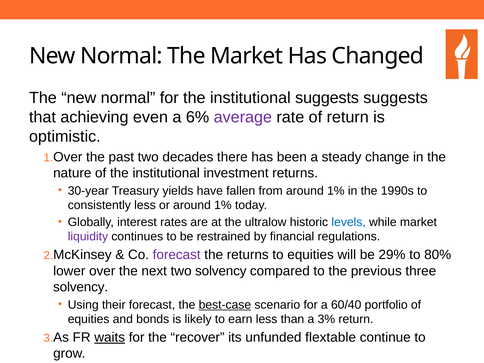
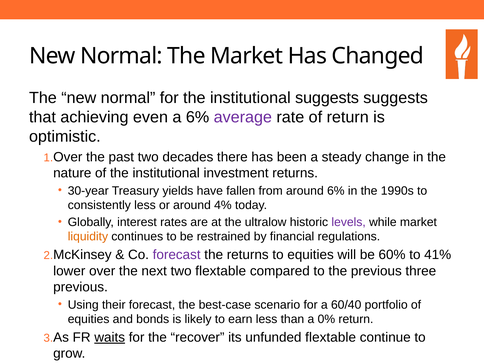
from around 1%: 1% -> 6% (336, 191)
or around 1%: 1% -> 4% (223, 205)
levels colour: blue -> purple (349, 222)
liquidity colour: purple -> orange (88, 237)
29%: 29% -> 60% (392, 255)
80%: 80% -> 41% (438, 255)
two solvency: solvency -> flextable (221, 271)
solvency: solvency -> previous (81, 287)
best-case underline: present -> none (225, 305)
3%: 3% -> 0% (326, 319)
